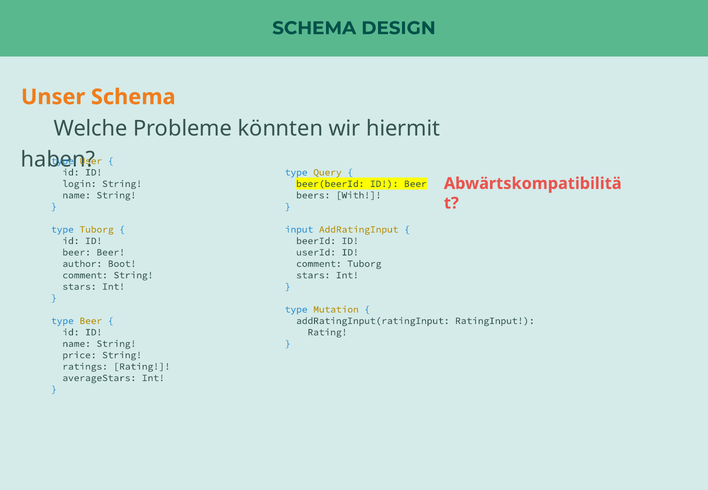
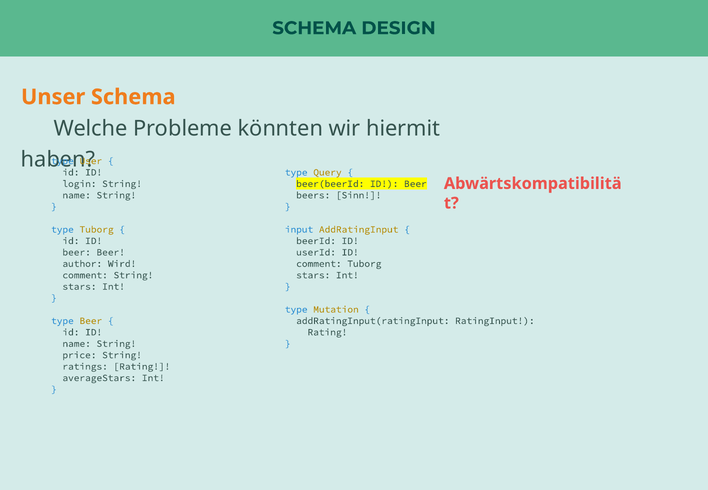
With: With -> Sinn (359, 195)
Boot: Boot -> Wird (122, 264)
